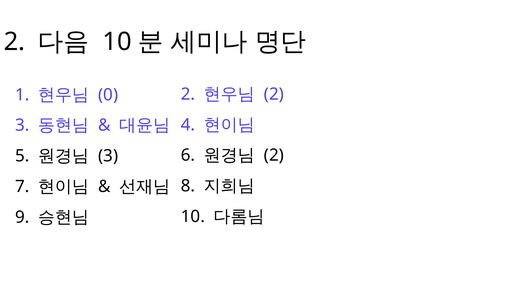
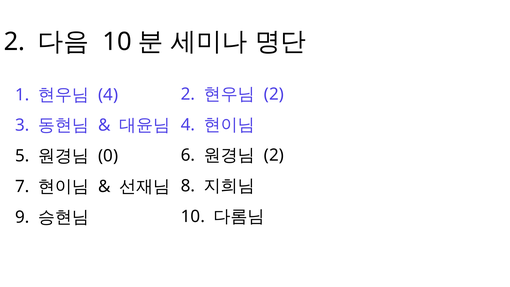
0: 0 -> 4 (108, 95)
3: 3 -> 0 (108, 156)
